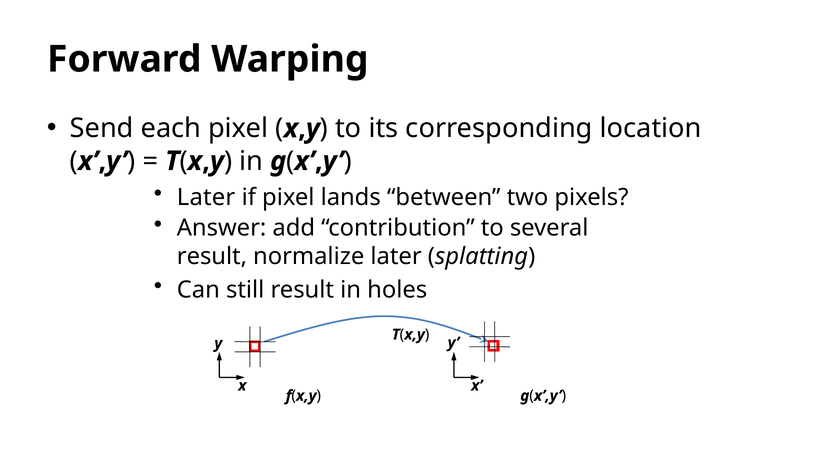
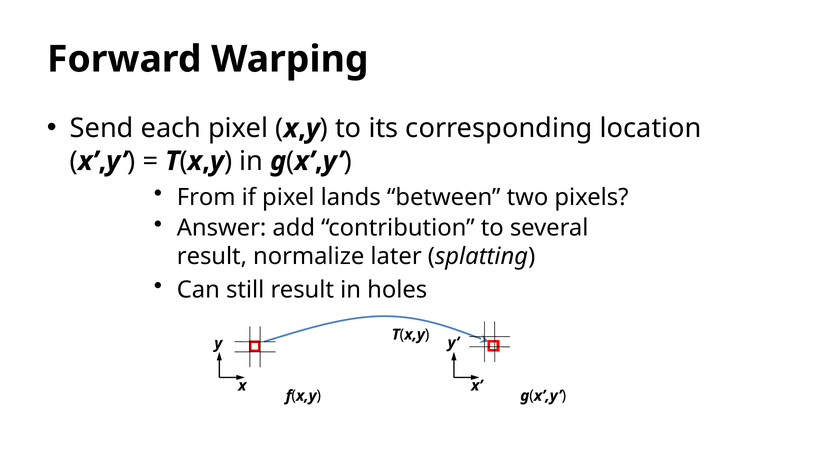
Later: Later -> From (206, 197)
